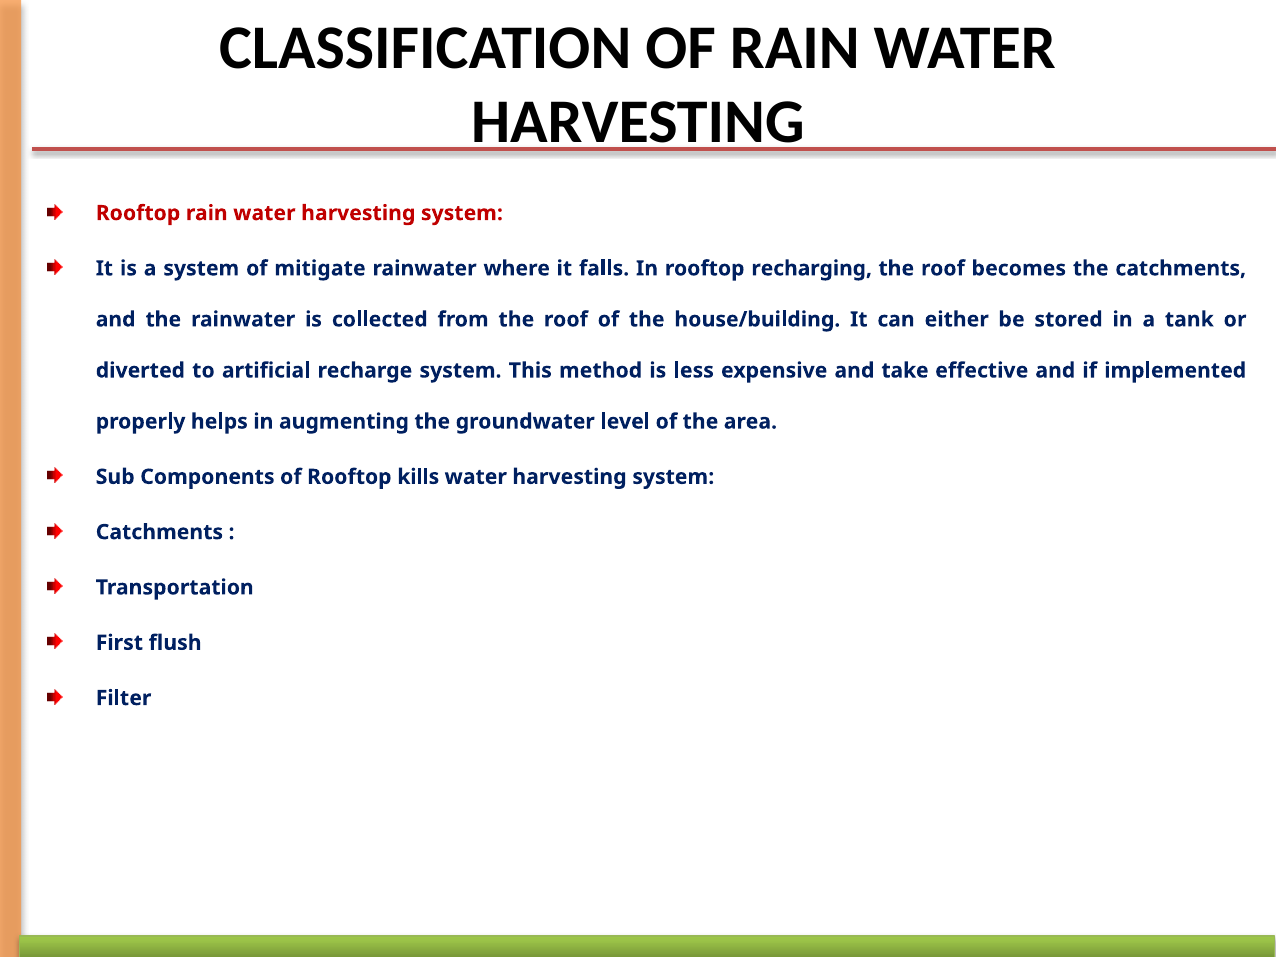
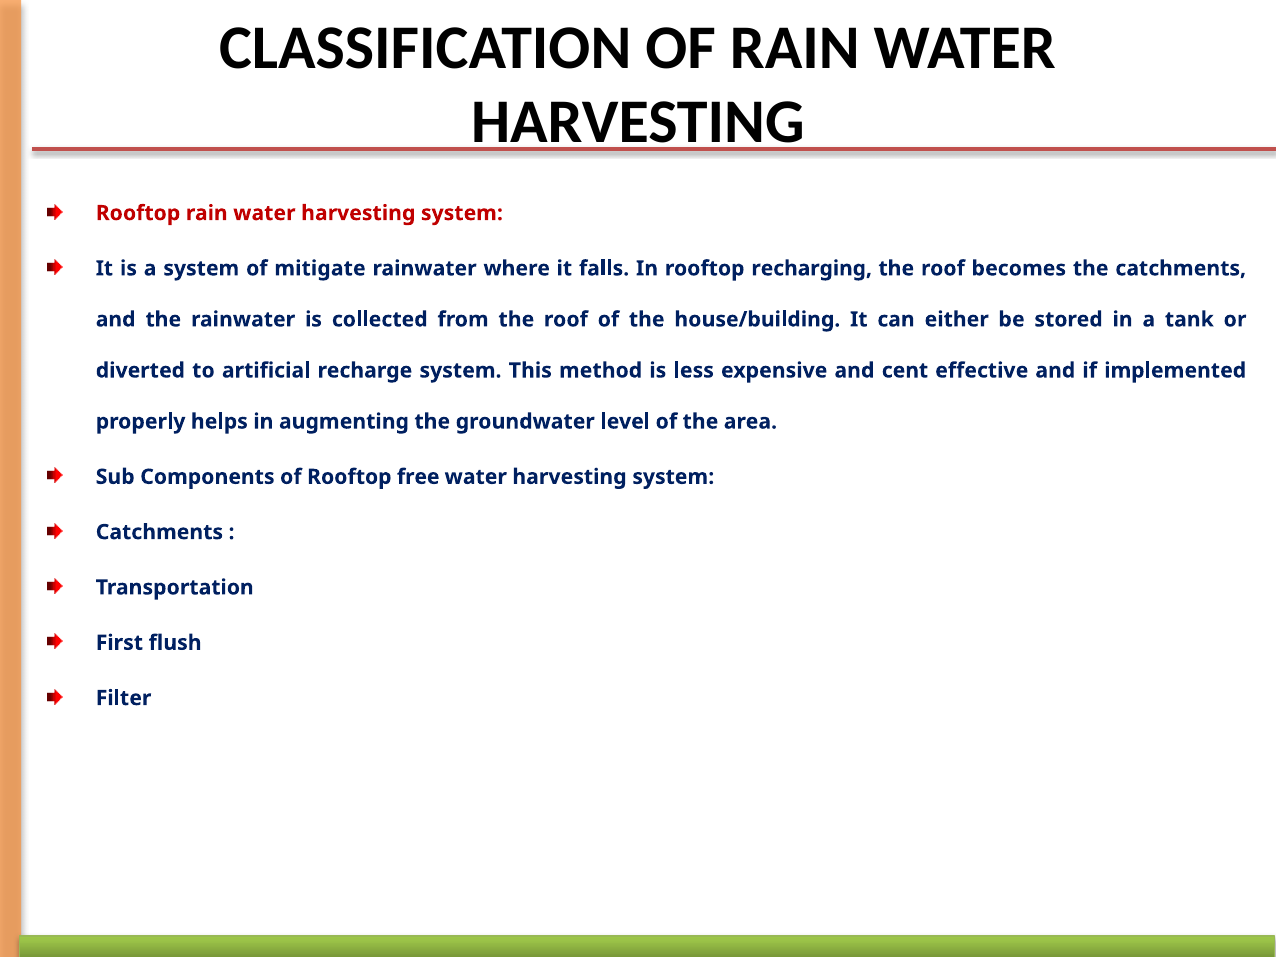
take: take -> cent (905, 371)
kills: kills -> free (418, 477)
